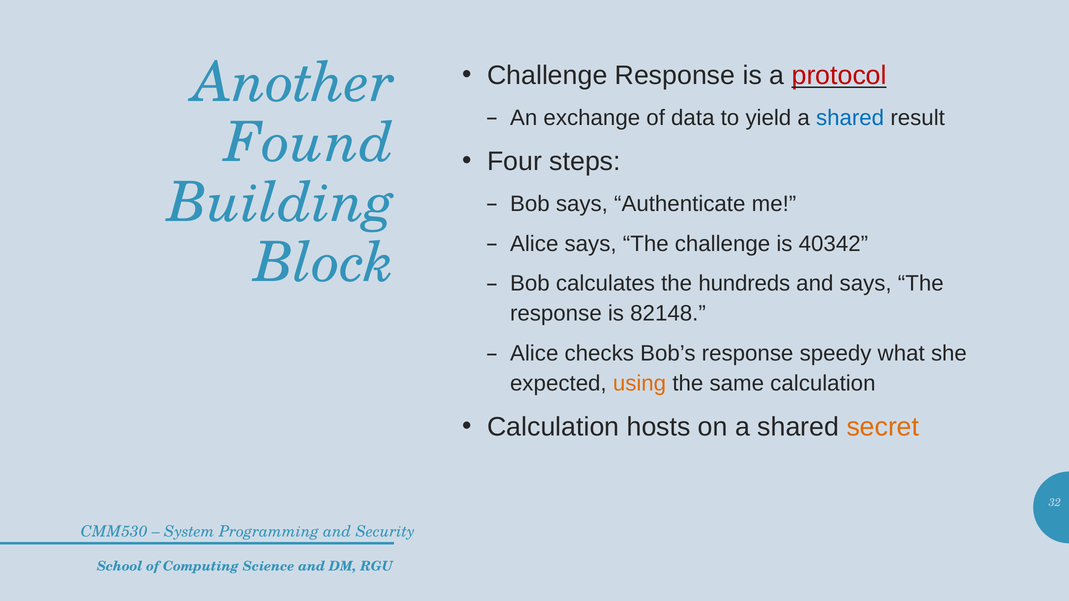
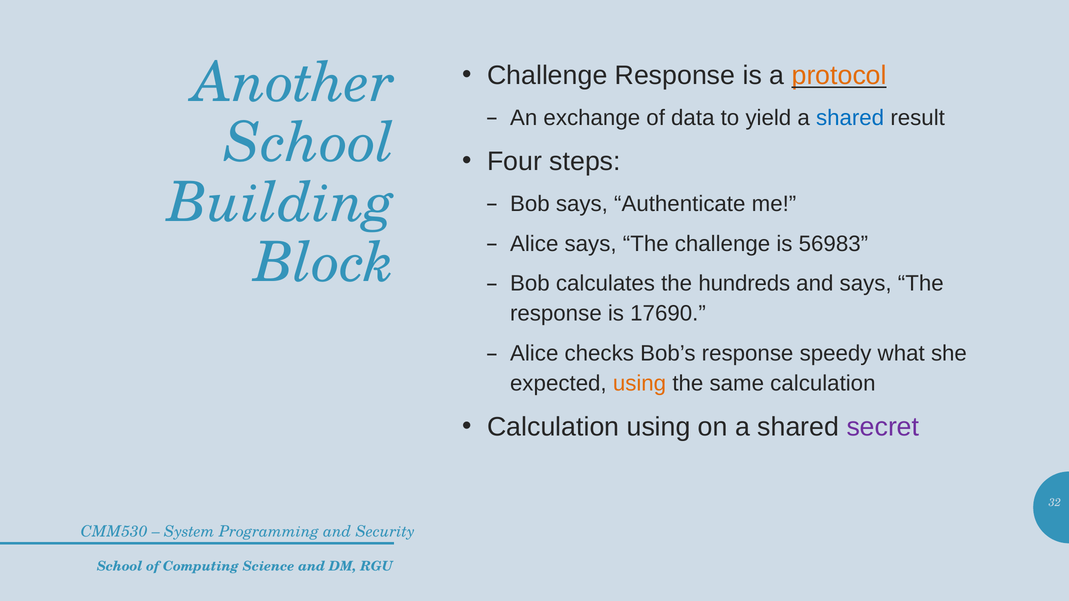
protocol colour: red -> orange (839, 76)
Found: Found -> School (309, 143)
40342: 40342 -> 56983 (833, 244)
82148: 82148 -> 17690 (668, 314)
Calculation hosts: hosts -> using (659, 427)
secret colour: orange -> purple (883, 427)
